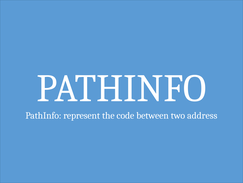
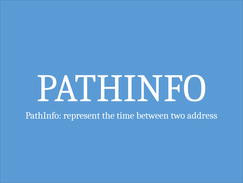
code: code -> time (125, 115)
